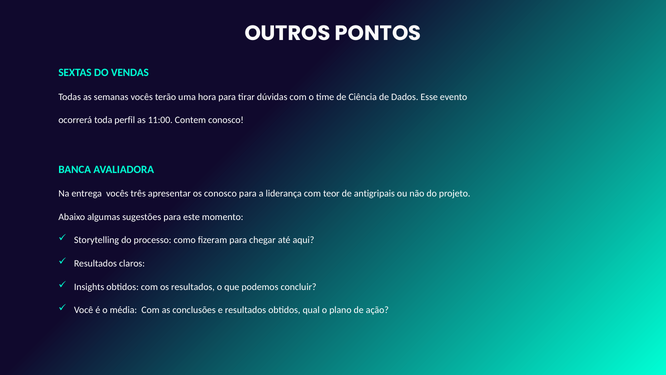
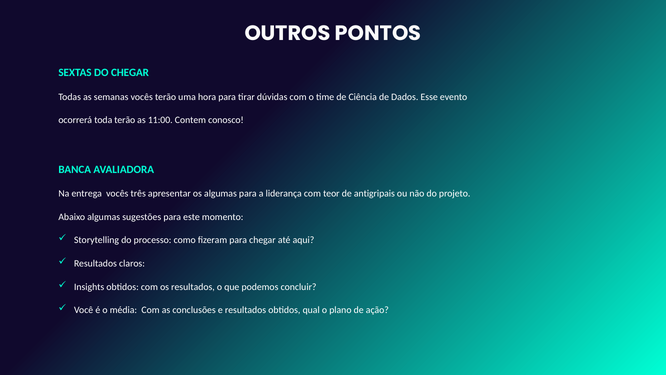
DO VENDAS: VENDAS -> CHEGAR (130, 73)
toda perfil: perfil -> terão (125, 120)
os conosco: conosco -> algumas (220, 193)
